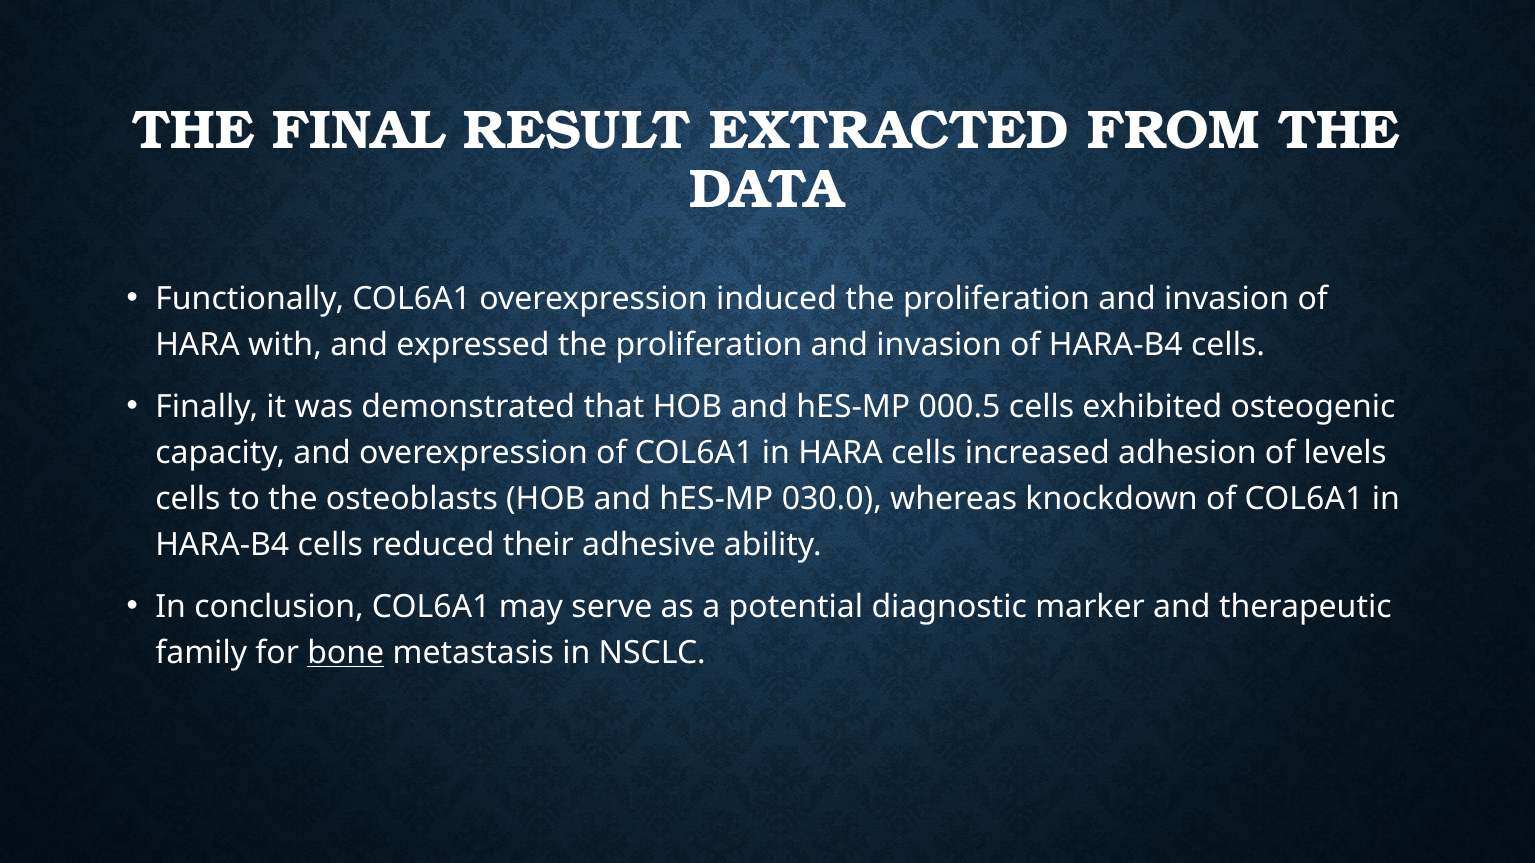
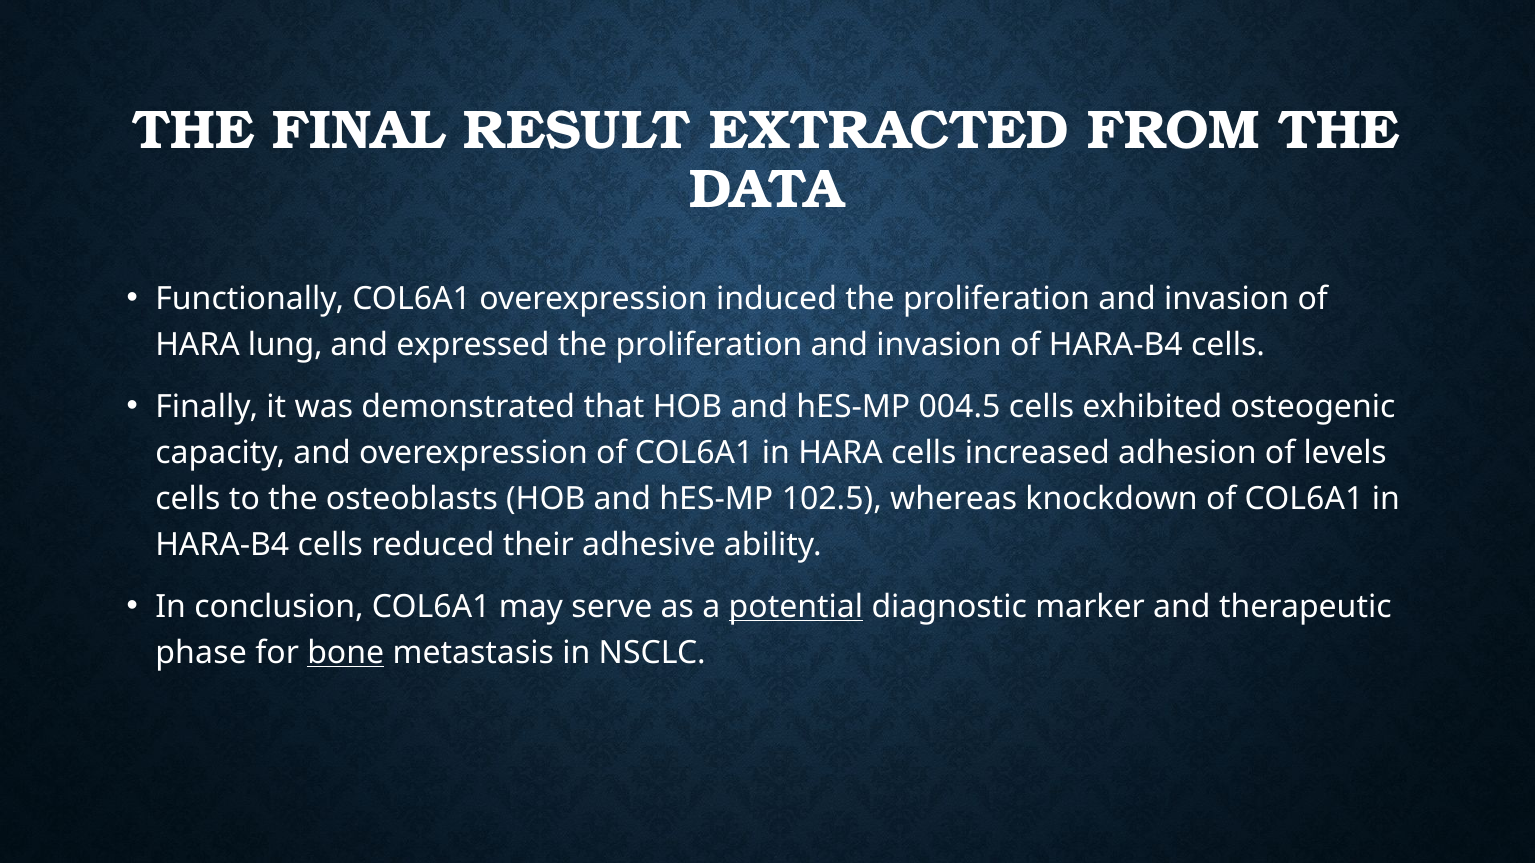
with: with -> lung (285, 345)
000.5: 000.5 -> 004.5 (960, 407)
030.0: 030.0 -> 102.5 (832, 499)
potential underline: none -> present (796, 607)
family: family -> phase (201, 653)
